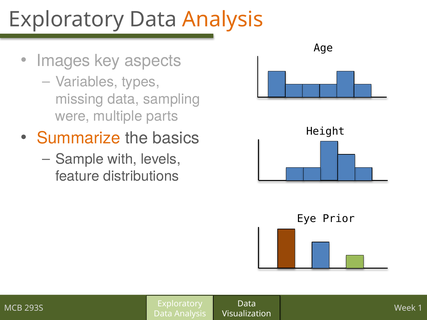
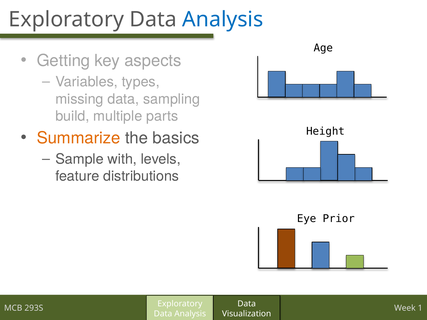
Analysis colour: orange -> blue (223, 19)
Images: Images -> Getting (63, 61)
were: were -> build (72, 116)
